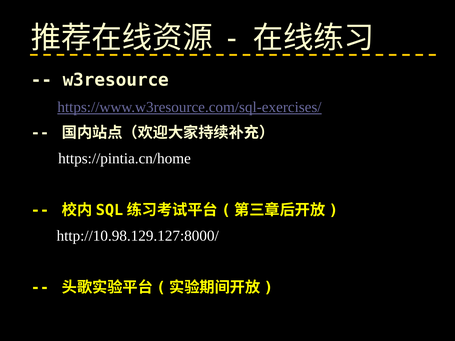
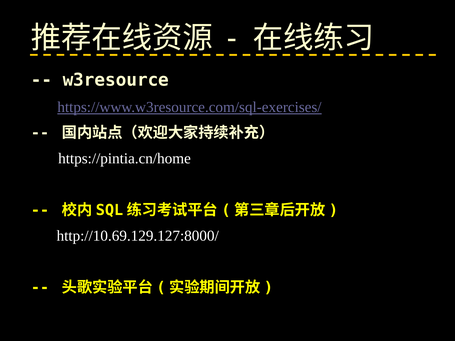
http://10.98.129.127:8000/: http://10.98.129.127:8000/ -> http://10.69.129.127:8000/ (138, 236)
